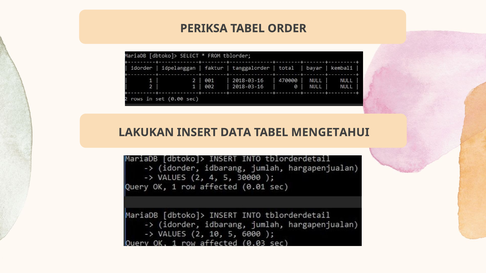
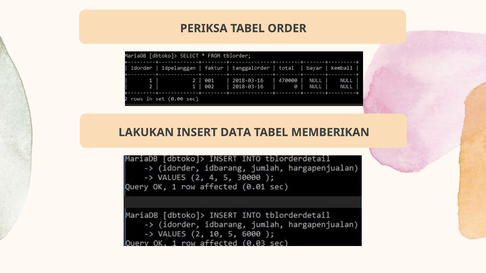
MENGETAHUI: MENGETAHUI -> MEMBERIKAN (330, 133)
